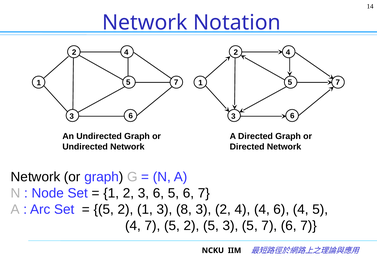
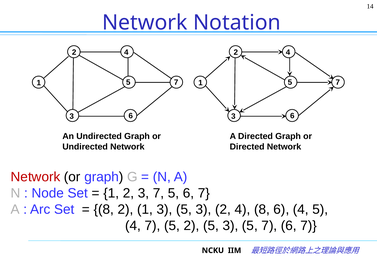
Network colour: black -> red (36, 177)
3 6: 6 -> 7 (159, 193)
5: 5 -> 8 (104, 209)
1 3 8: 8 -> 5 (184, 209)
4 4: 4 -> 8 (262, 209)
